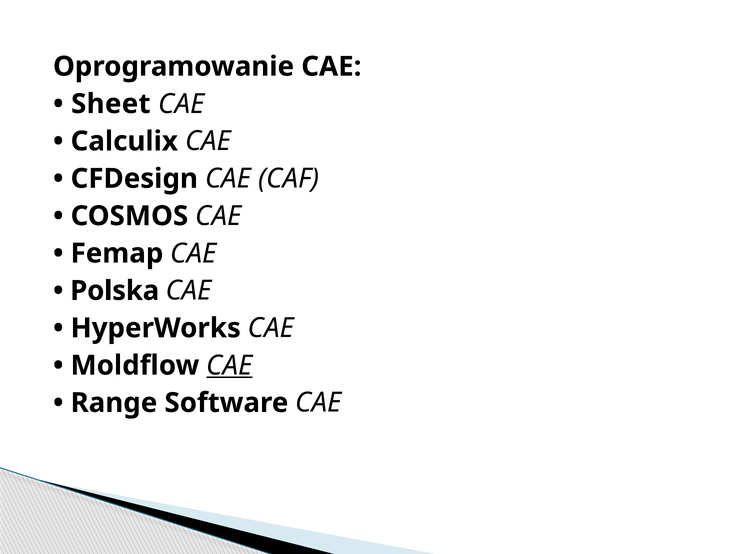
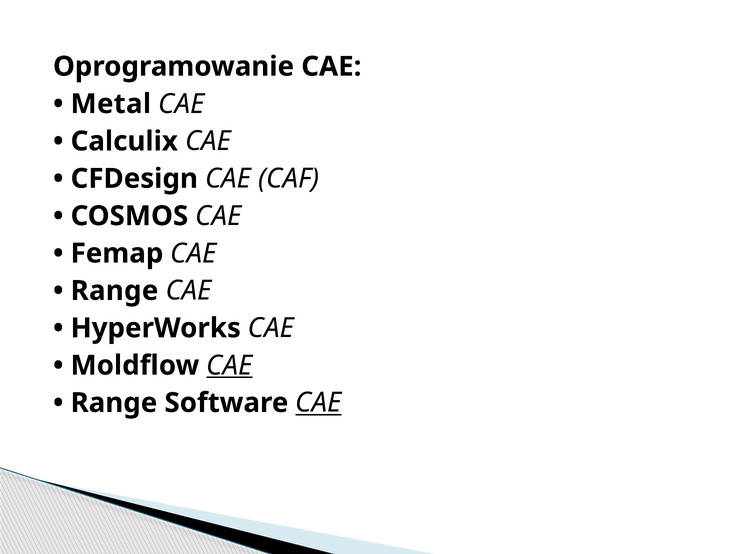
Sheet: Sheet -> Metal (111, 104)
Polska: Polska -> Range (114, 290)
CAE underline: none -> present (318, 402)
